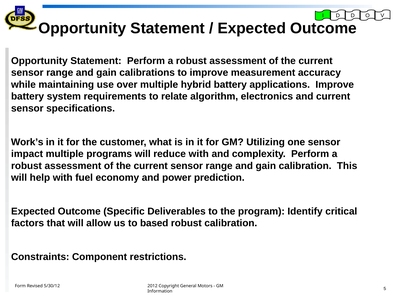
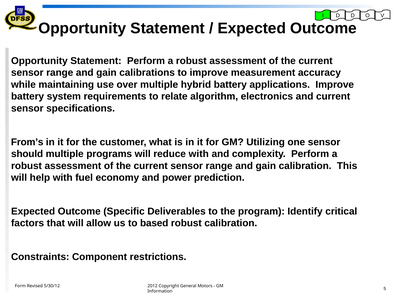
Work’s: Work’s -> From’s (27, 142)
impact: impact -> should (27, 154)
